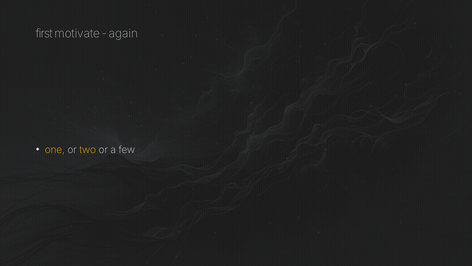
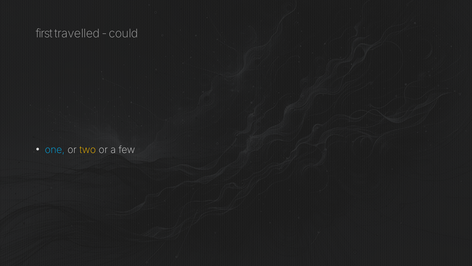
motivate: motivate -> travelled (77, 33)
again: again -> could (124, 33)
one colour: yellow -> light blue (55, 150)
